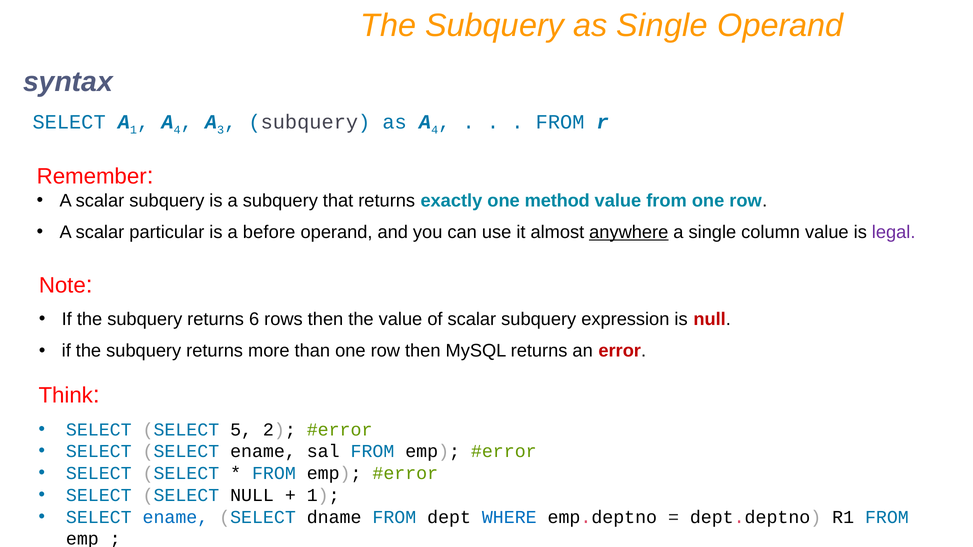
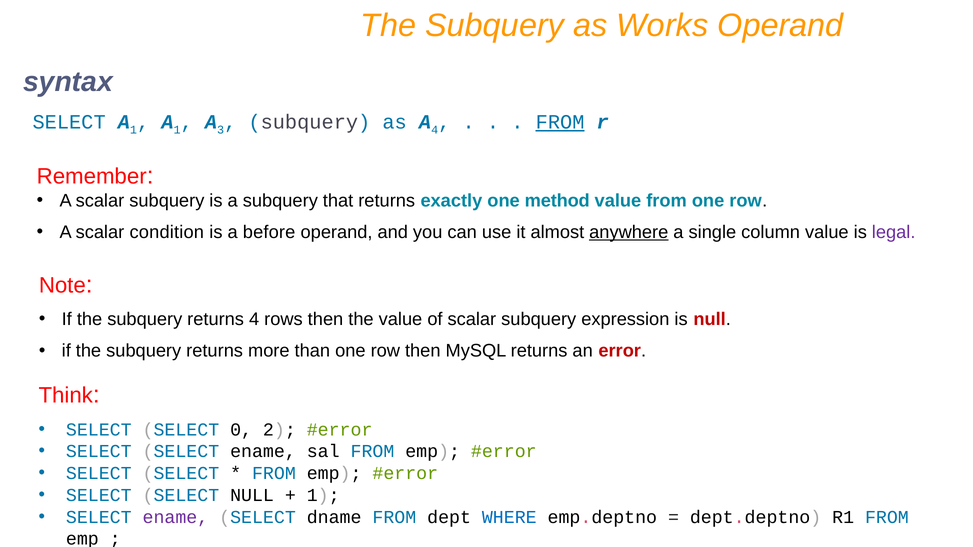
as Single: Single -> Works (662, 25)
4: 4 -> 1 (177, 130)
FROM underline: none -> present (560, 122)
particular: particular -> condition (167, 232)
returns 6: 6 -> 4 (254, 320)
5: 5 -> 0 (241, 430)
ename colour: blue -> purple (175, 517)
